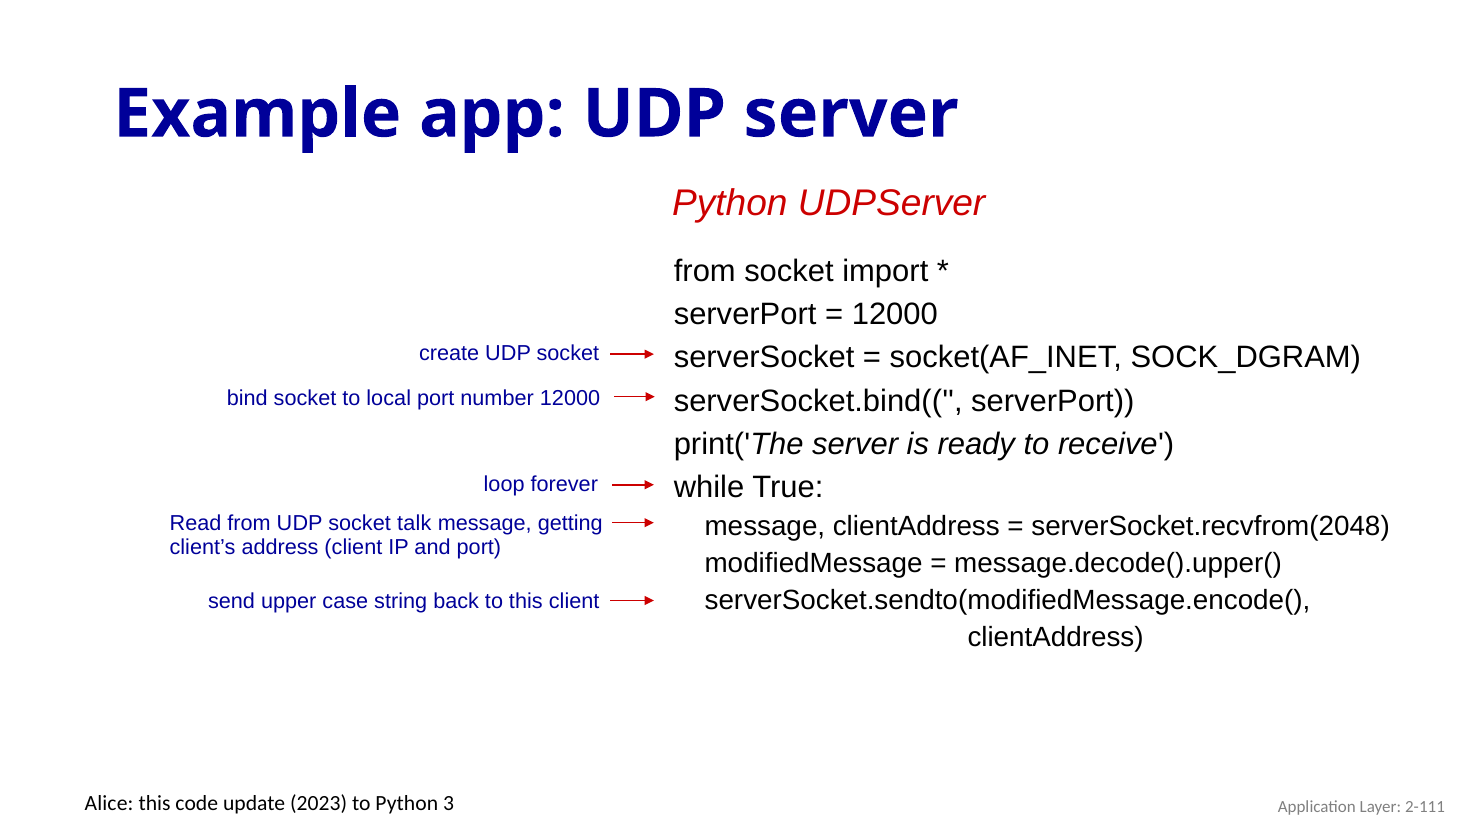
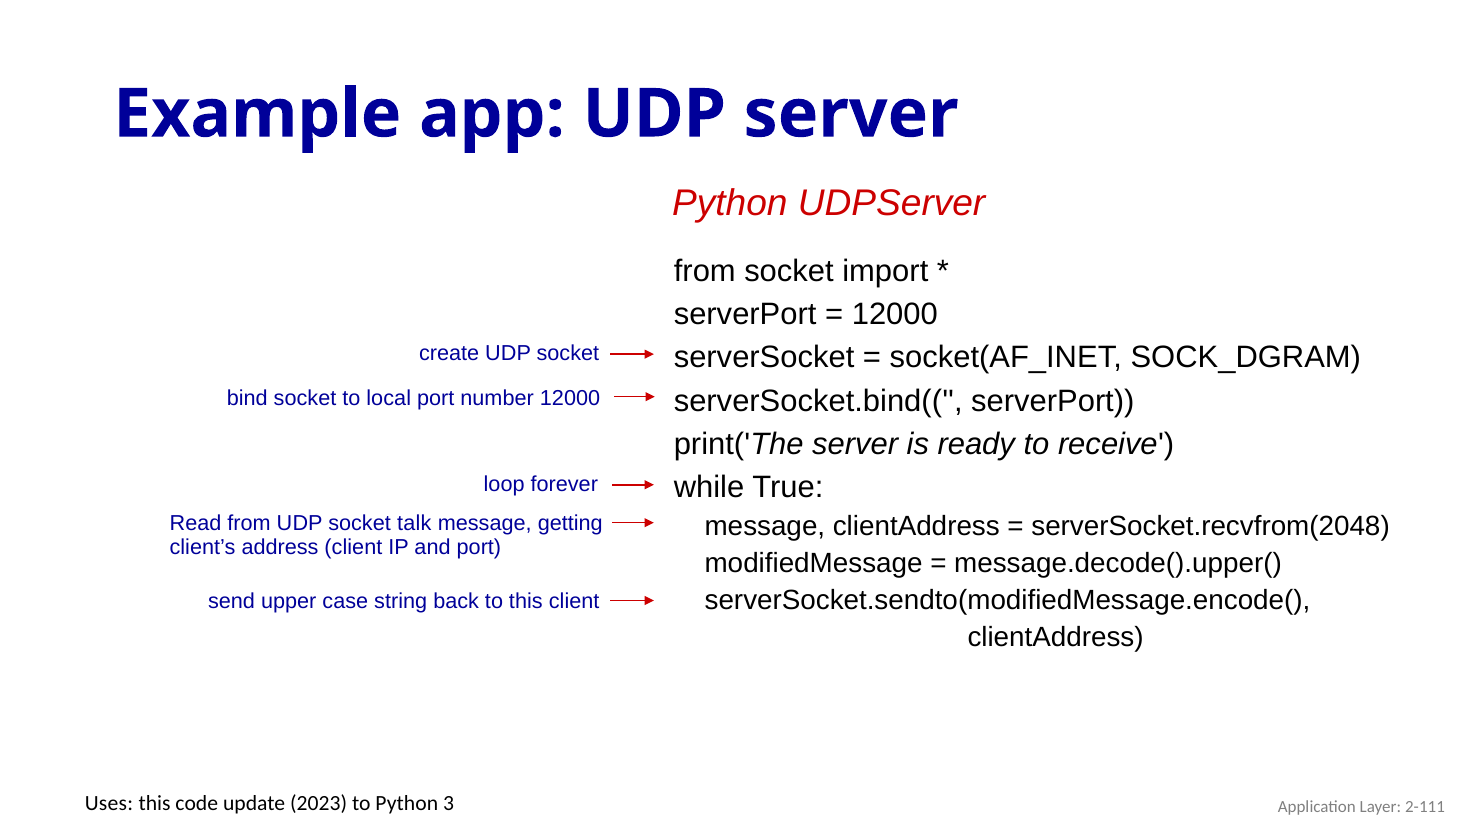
Alice: Alice -> Uses (109, 804)
